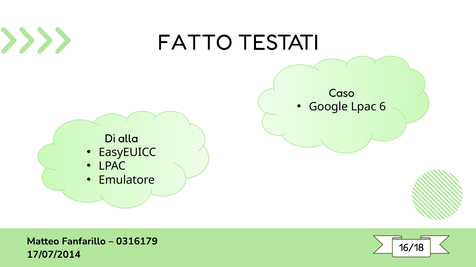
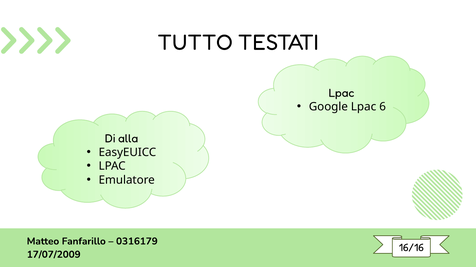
FATTO: FATTO -> TUTTO (195, 43)
Caso: Caso -> Lpac (341, 93)
16/18: 16/18 -> 16/16 (411, 248)
17/07/2014: 17/07/2014 -> 17/07/2009 (54, 255)
